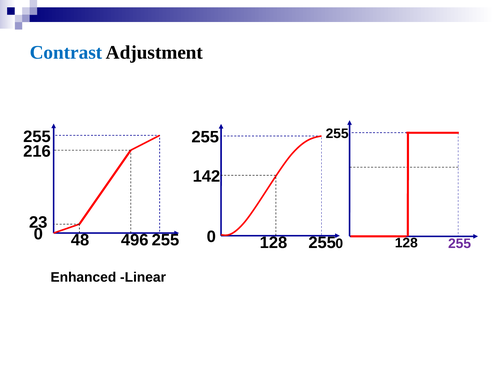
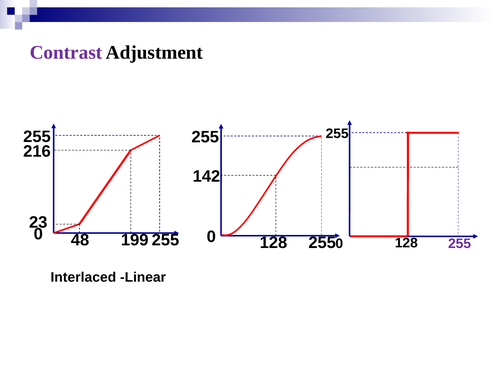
Contrast colour: blue -> purple (66, 52)
496: 496 -> 199 (135, 240)
Enhanced: Enhanced -> Interlaced (83, 278)
